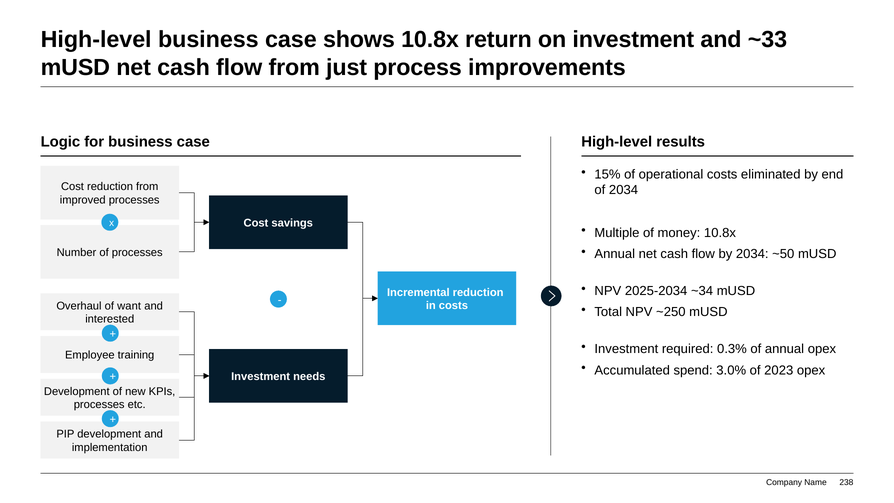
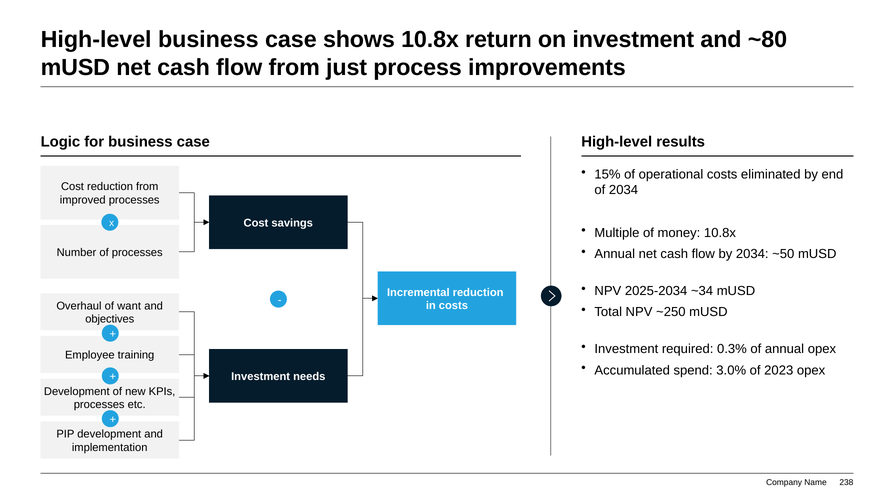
~33: ~33 -> ~80 (767, 39)
interested: interested -> objectives (110, 319)
